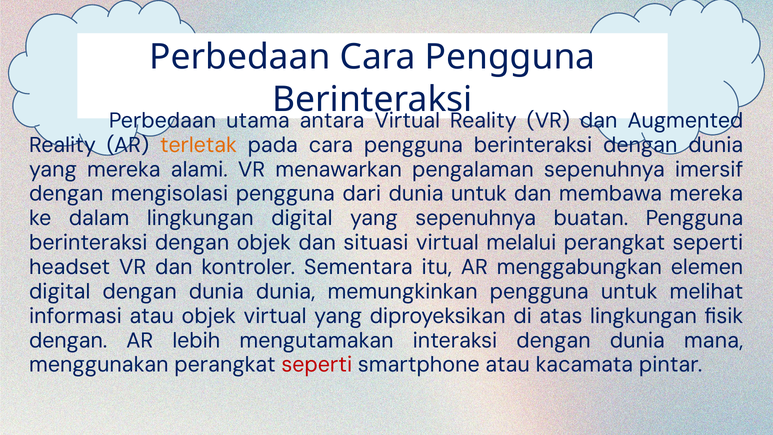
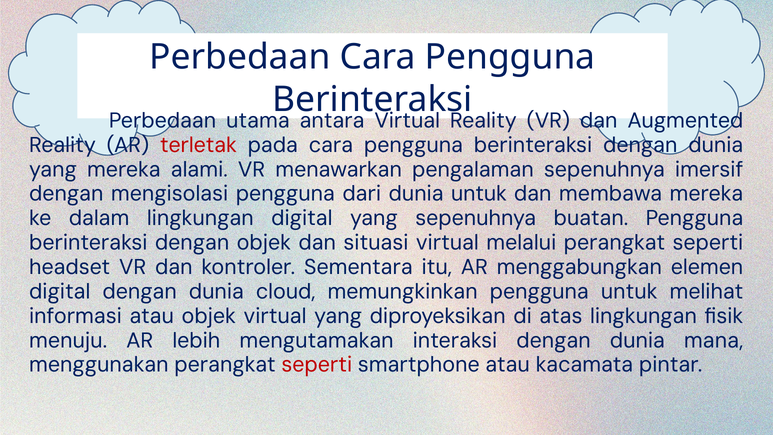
terletak colour: orange -> red (198, 145)
dunia dunia: dunia -> cloud (286, 291)
dengan: dengan -> menuju (68, 340)
